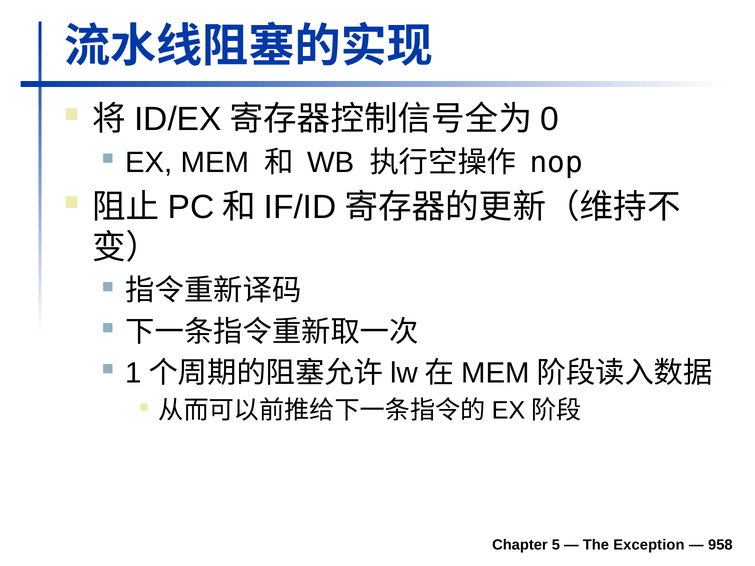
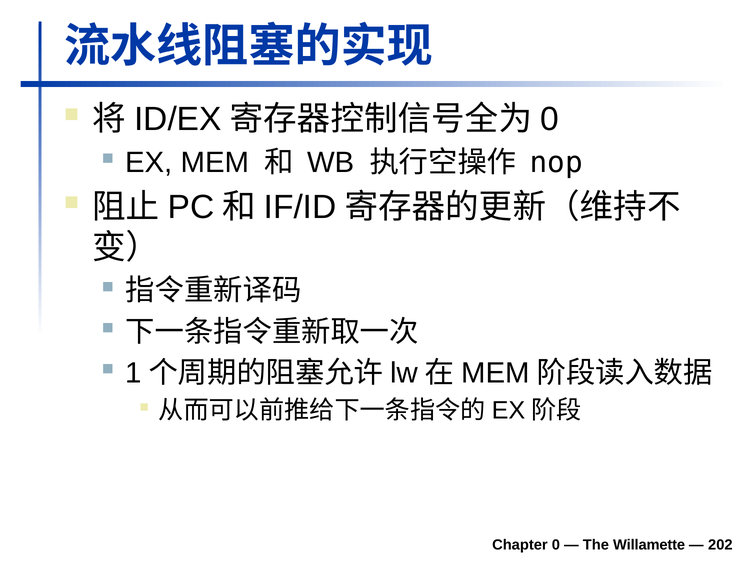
Chapter 5: 5 -> 0 (556, 545)
Exception: Exception -> Willamette (649, 545)
958: 958 -> 202 (720, 545)
